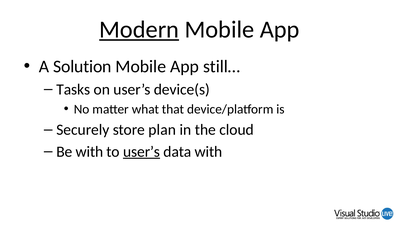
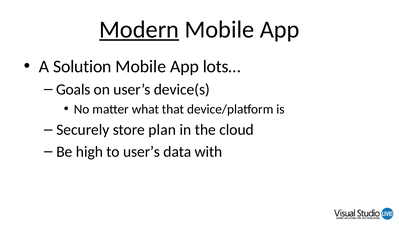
still…: still… -> lots… (222, 66)
Tasks: Tasks -> Goals (73, 89)
Be with: with -> high (89, 151)
user’s underline: present -> none (142, 151)
